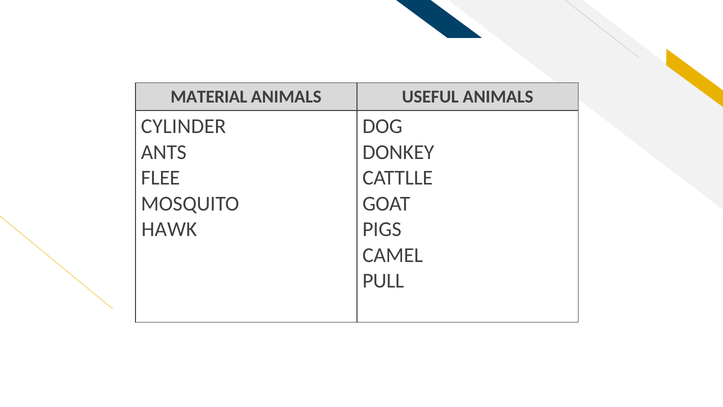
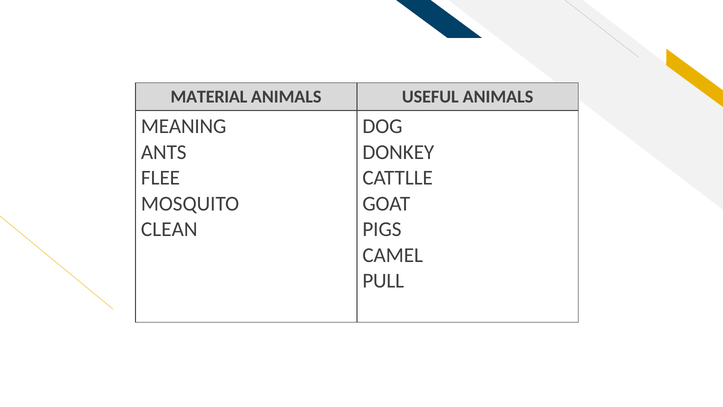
CYLINDER: CYLINDER -> MEANING (184, 126)
HAWK: HAWK -> CLEAN (169, 229)
